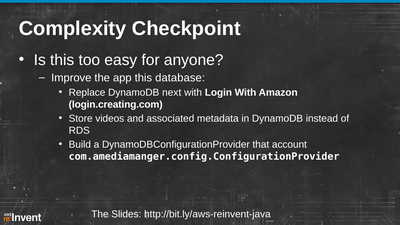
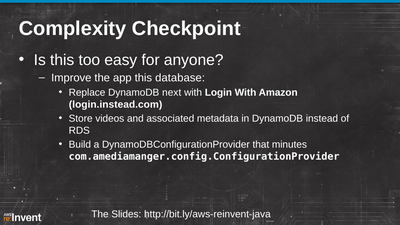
login.creating.com: login.creating.com -> login.instead.com (116, 104)
account: account -> minutes (289, 144)
